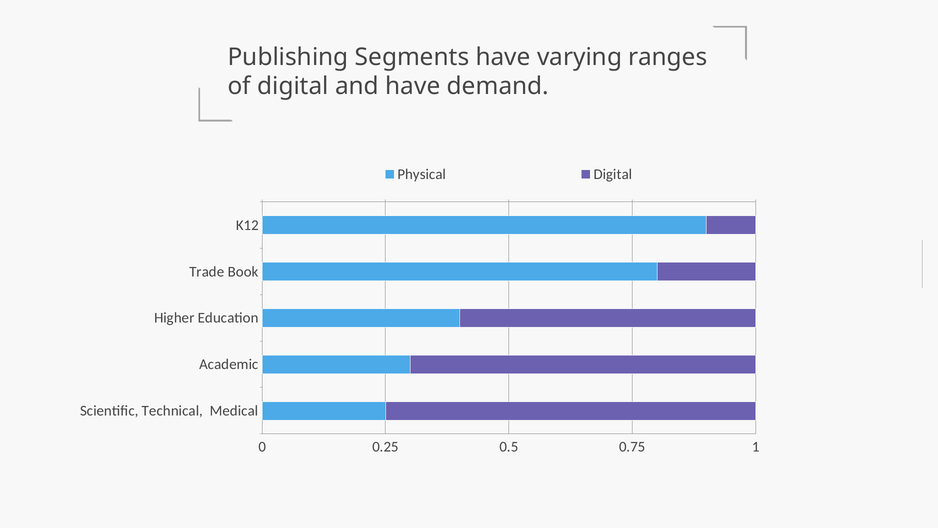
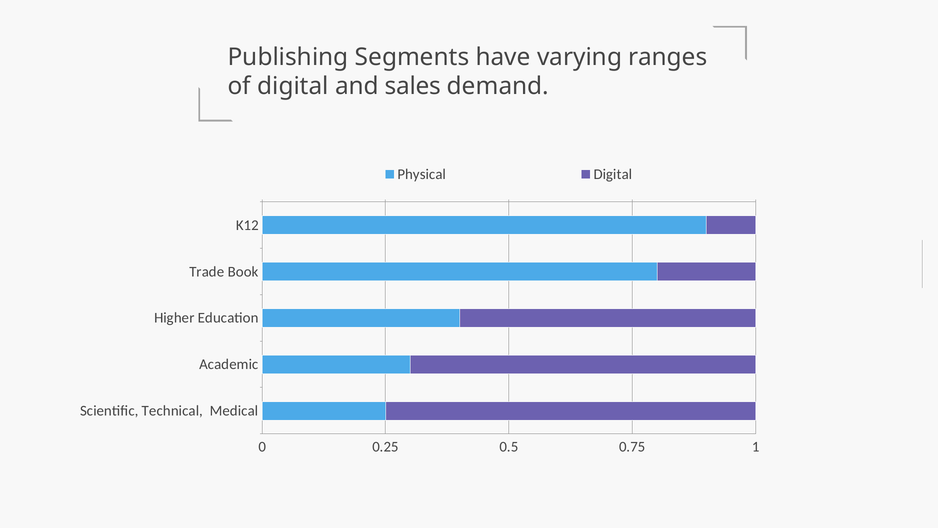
and have: have -> sales (413, 86)
